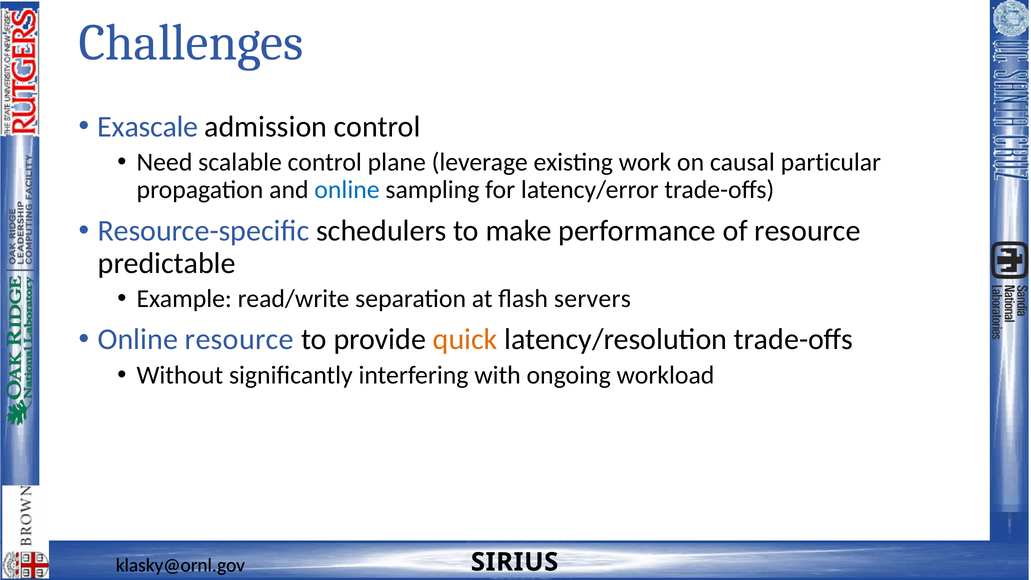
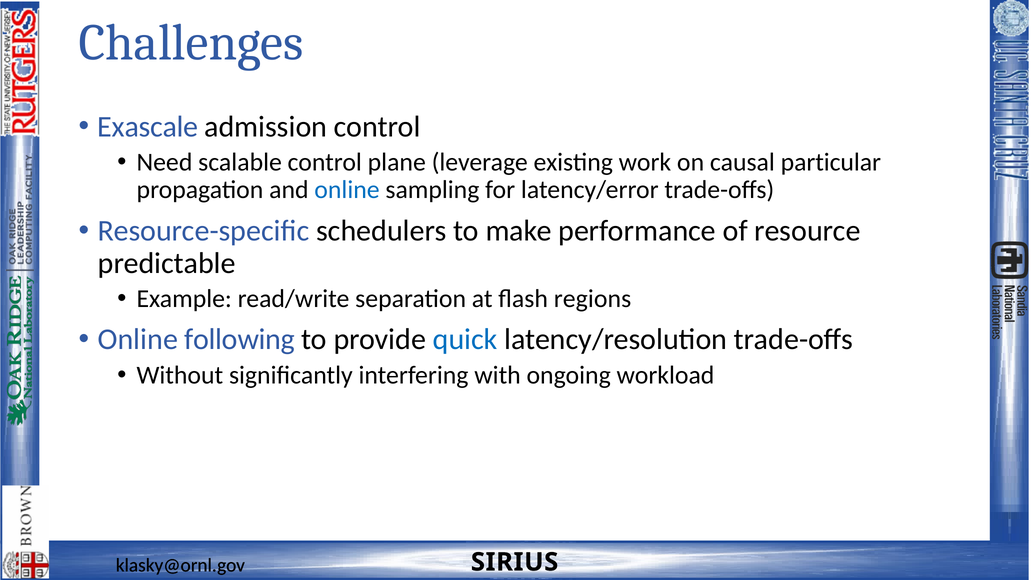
servers: servers -> regions (593, 299)
Online resource: resource -> following (240, 340)
quick colour: orange -> blue (465, 340)
